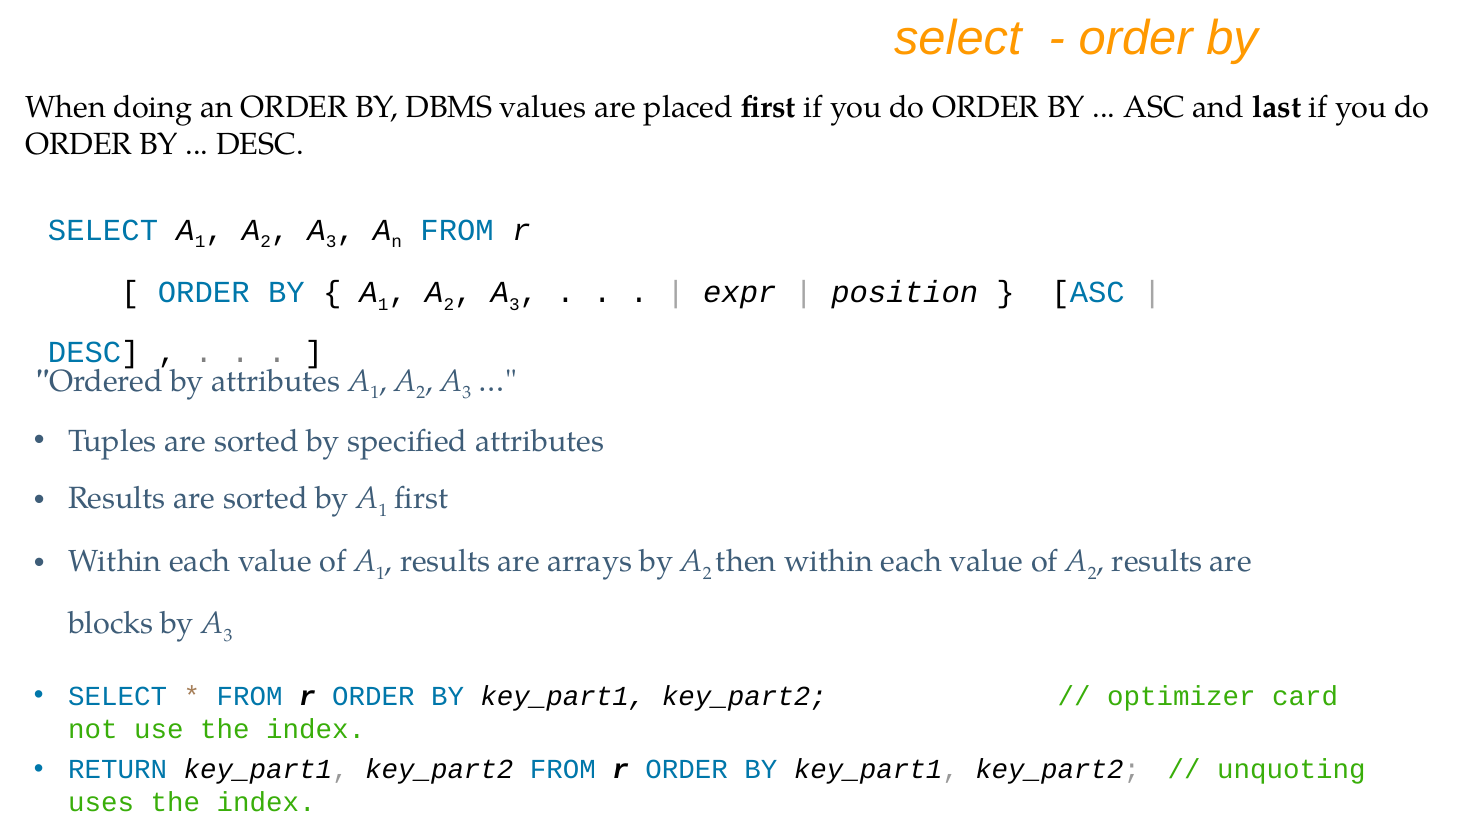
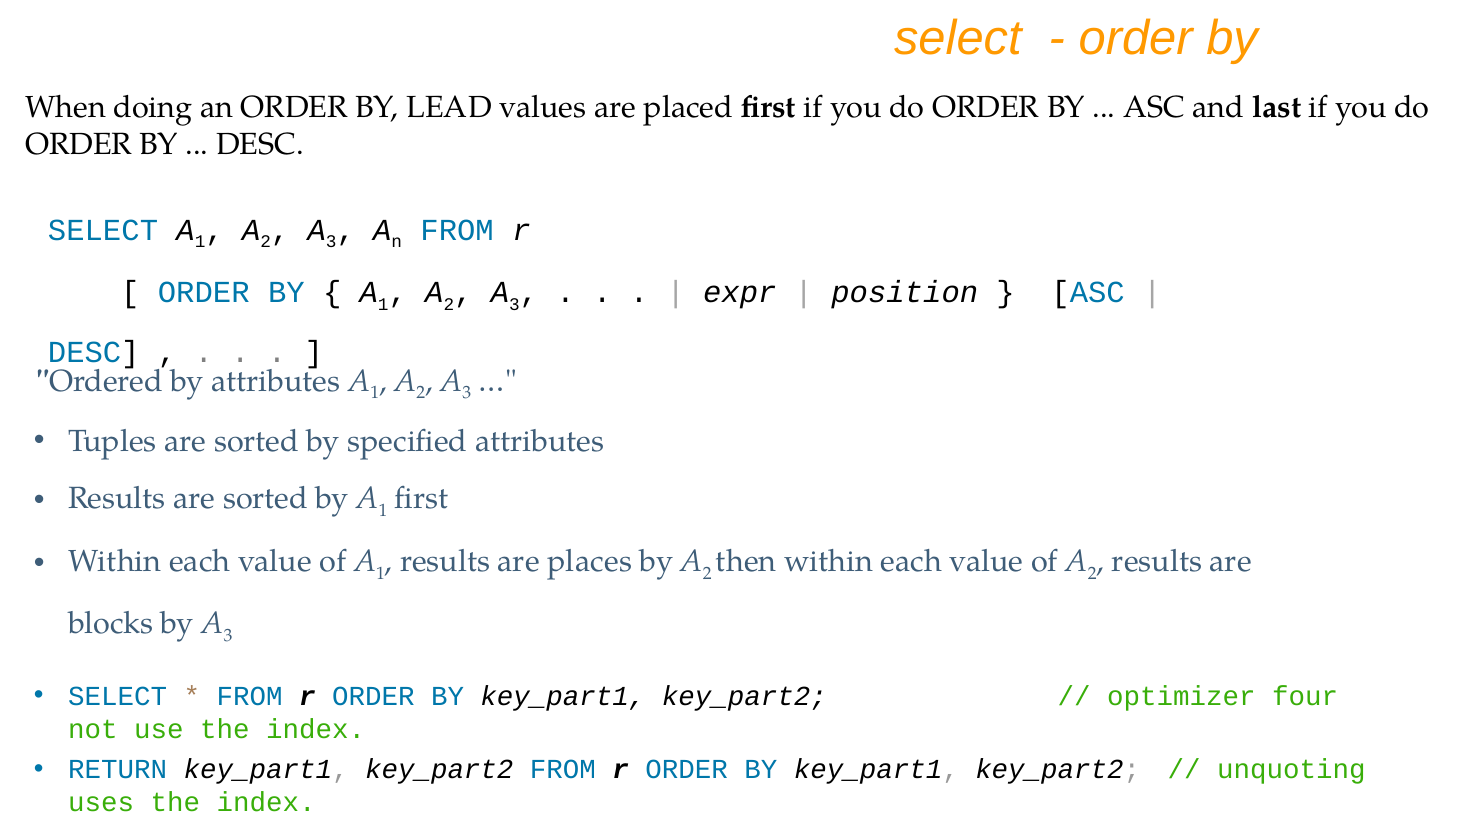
DBMS: DBMS -> LEAD (449, 108)
arrays: arrays -> places (590, 561)
card: card -> four (1305, 696)
